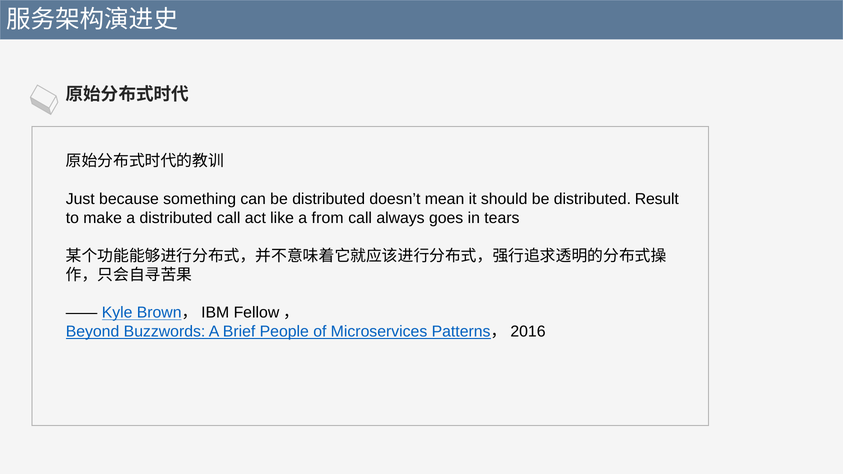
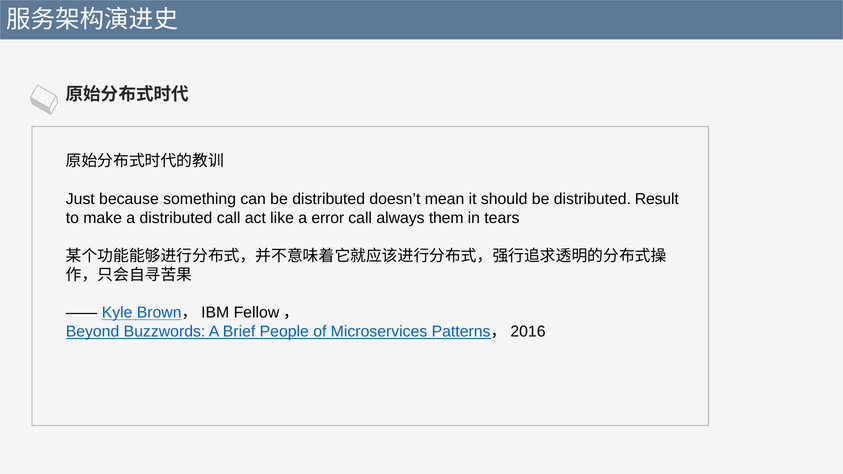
from: from -> error (328, 218)
goes: goes -> them (446, 218)
